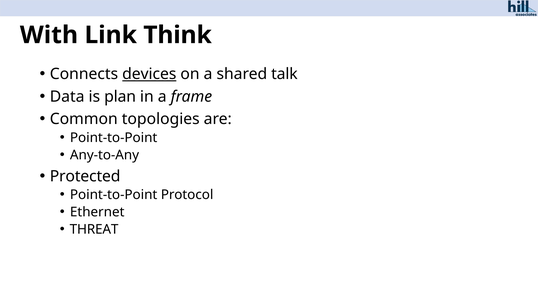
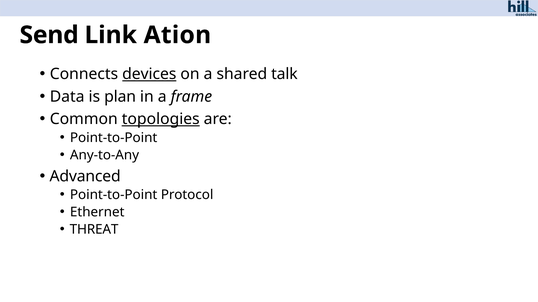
With: With -> Send (49, 35)
Think: Think -> Ation (177, 35)
topologies underline: none -> present (161, 119)
Protected: Protected -> Advanced (85, 177)
